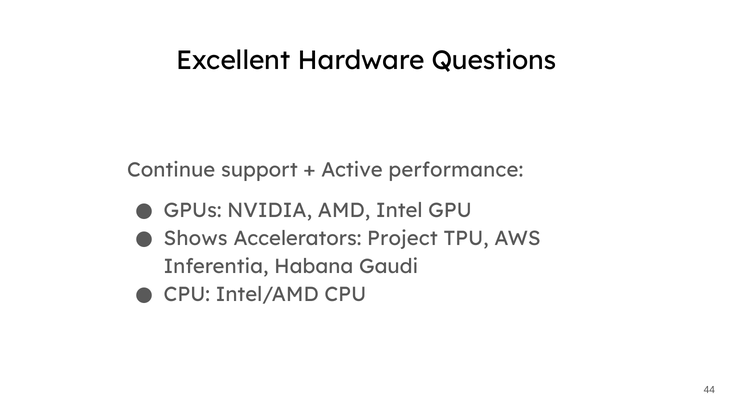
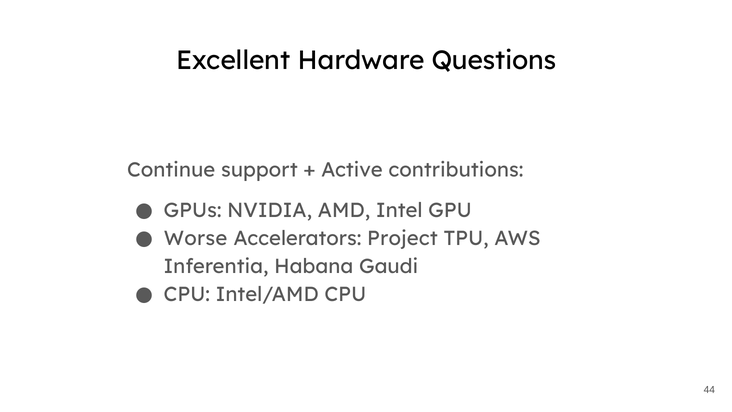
performance: performance -> contributions (456, 170)
Shows: Shows -> Worse (196, 238)
